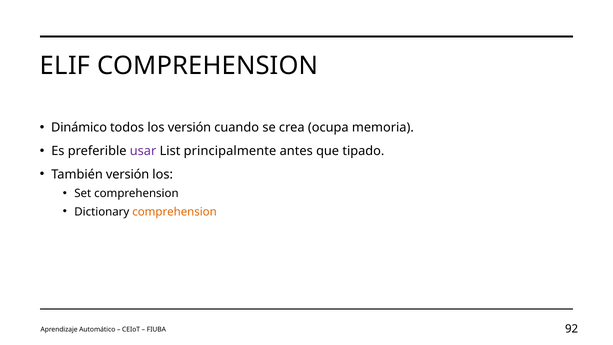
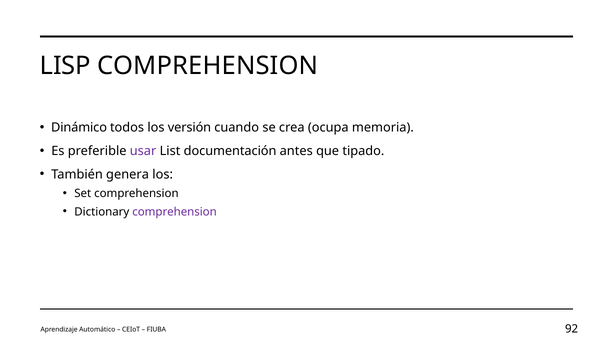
ELIF: ELIF -> LISP (65, 66)
principalmente: principalmente -> documentación (230, 151)
También versión: versión -> genera (128, 174)
comprehension colour: orange -> purple (175, 212)
